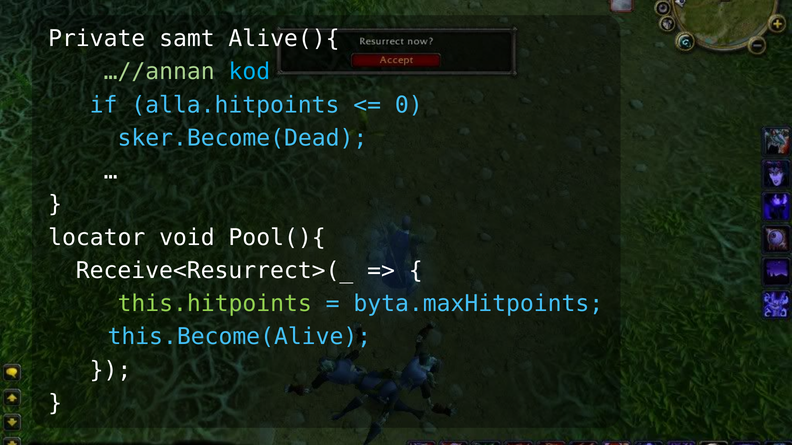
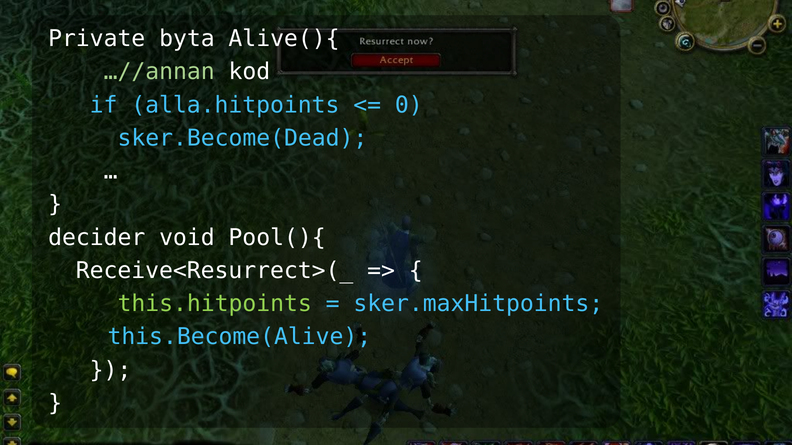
samt: samt -> byta (187, 39)
kod colour: light blue -> white (249, 72)
locator: locator -> decider (97, 238)
byta.maxHitpoints: byta.maxHitpoints -> sker.maxHitpoints (478, 304)
